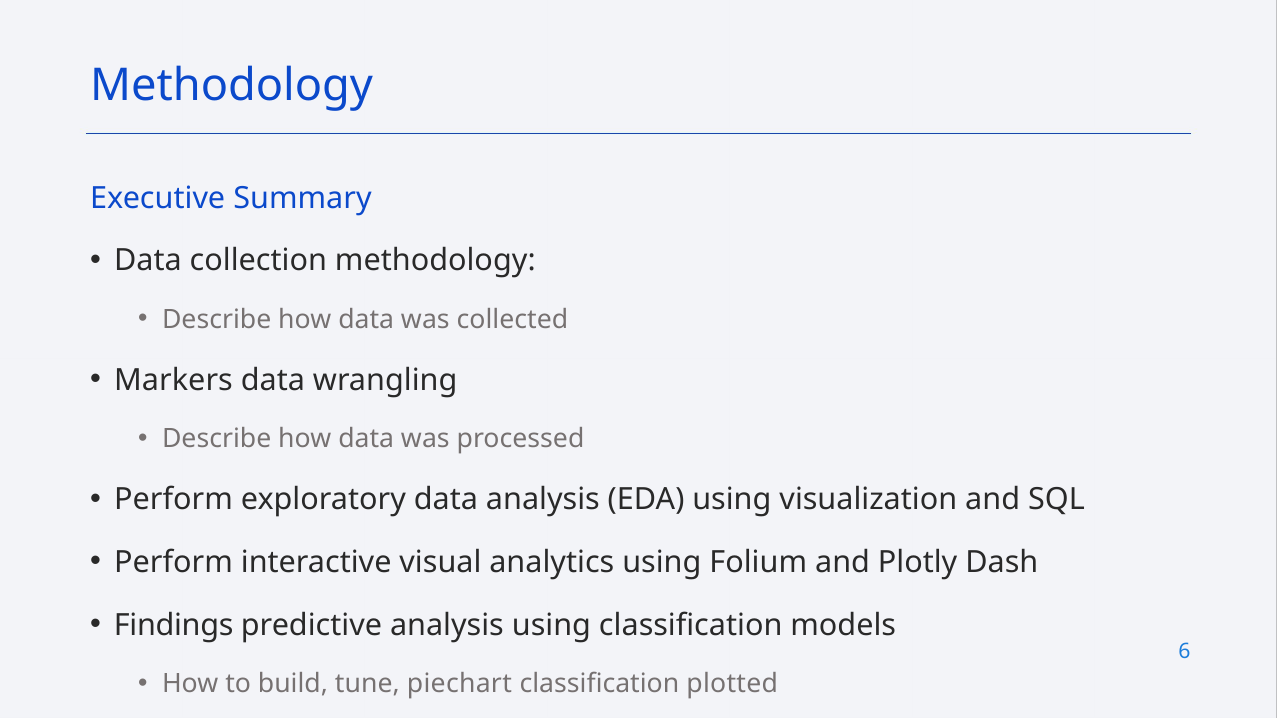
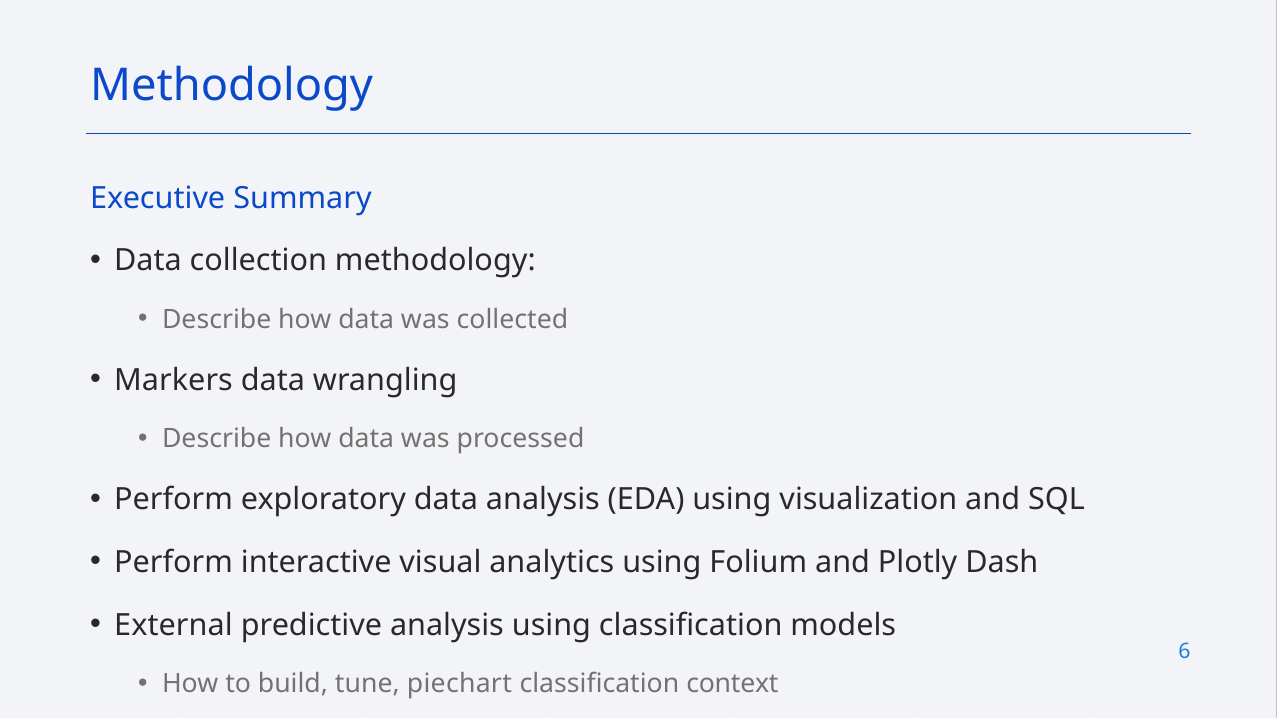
Findings: Findings -> External (173, 625)
plotted: plotted -> context (732, 684)
